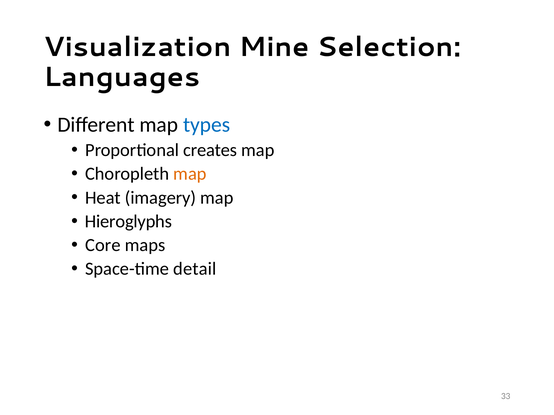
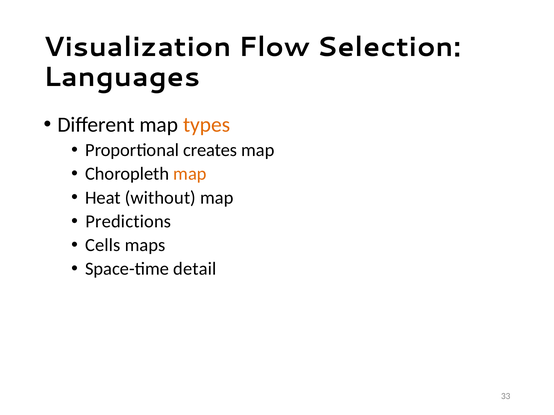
Mine: Mine -> Flow (274, 47)
types colour: blue -> orange (207, 125)
imagery: imagery -> without (160, 198)
Hieroglyphs: Hieroglyphs -> Predictions (128, 222)
Core: Core -> Cells (103, 245)
